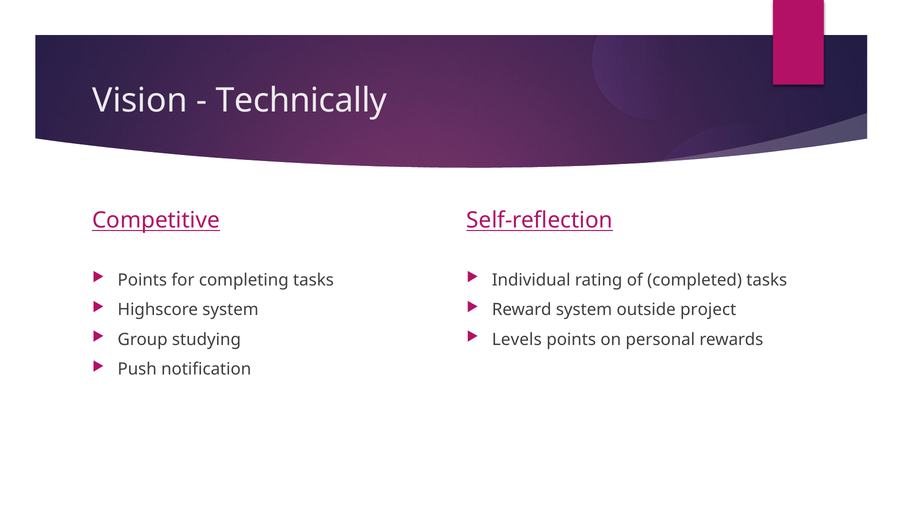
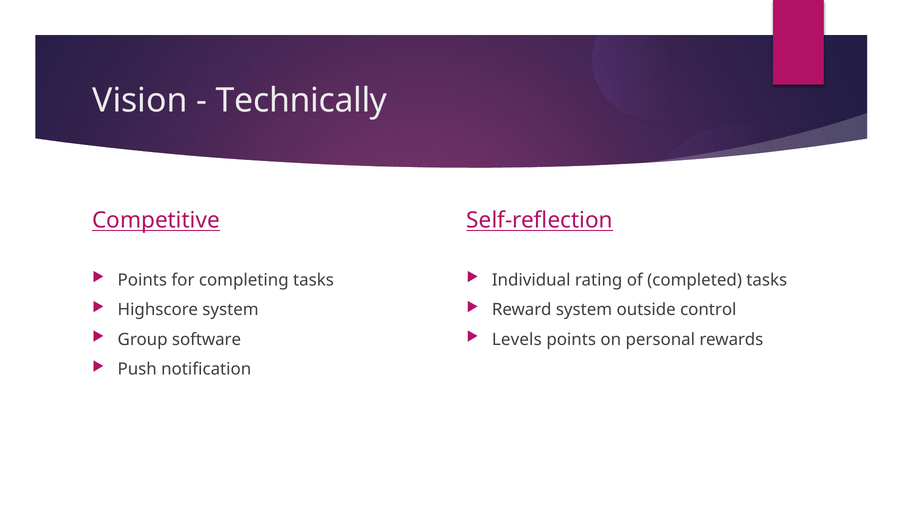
project: project -> control (708, 310)
studying: studying -> software (207, 339)
